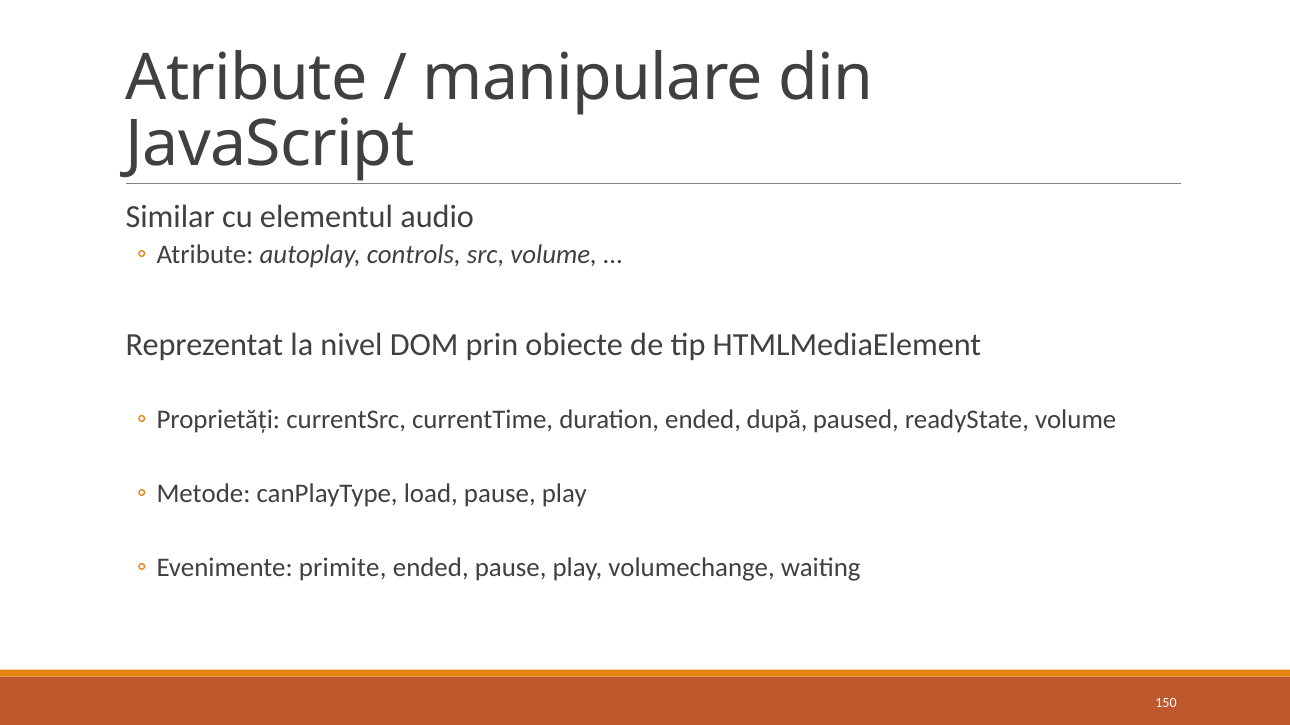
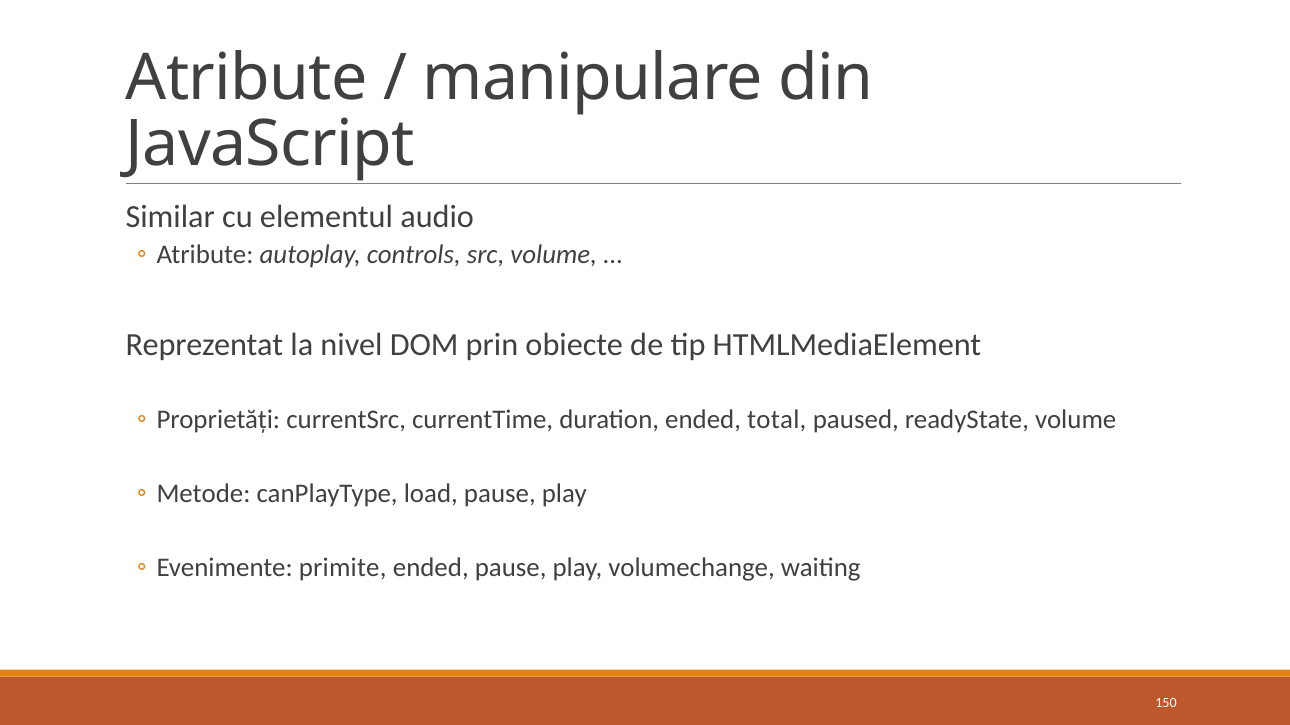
după: după -> total (777, 420)
